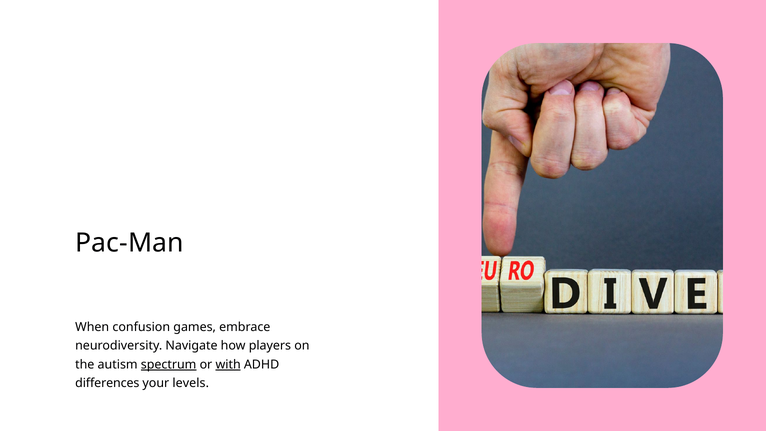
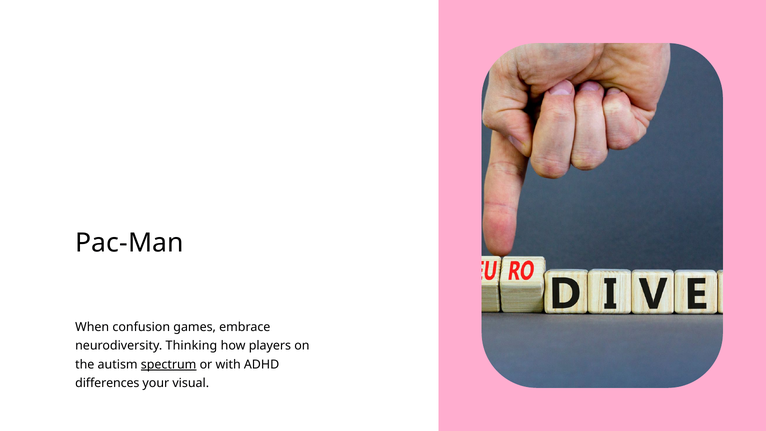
Navigate: Navigate -> Thinking (191, 346)
with underline: present -> none (228, 364)
levels: levels -> visual (191, 383)
